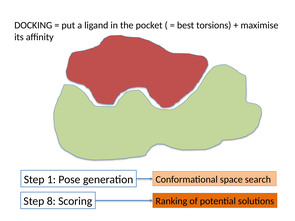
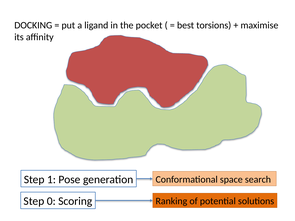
8: 8 -> 0 (51, 201)
